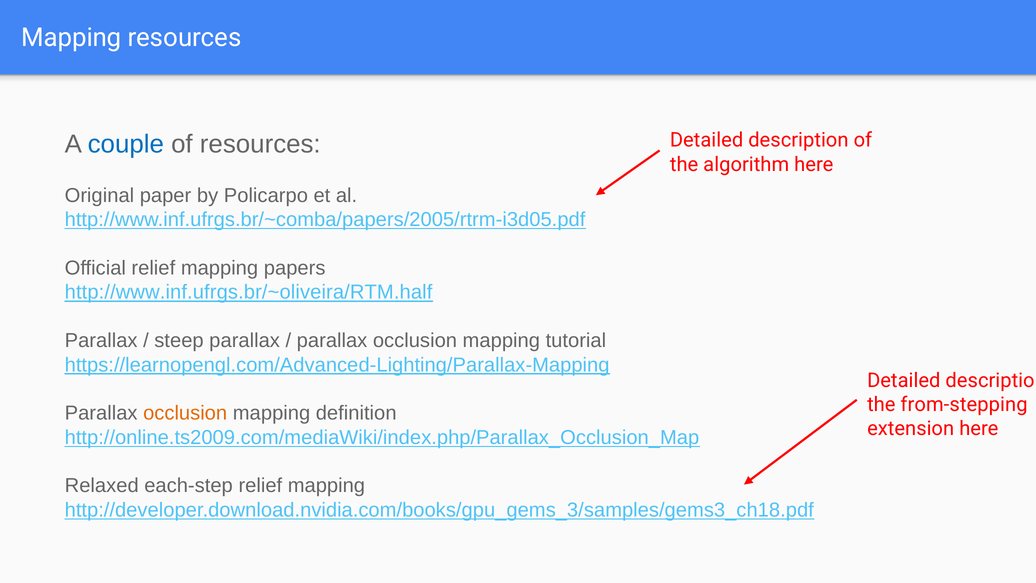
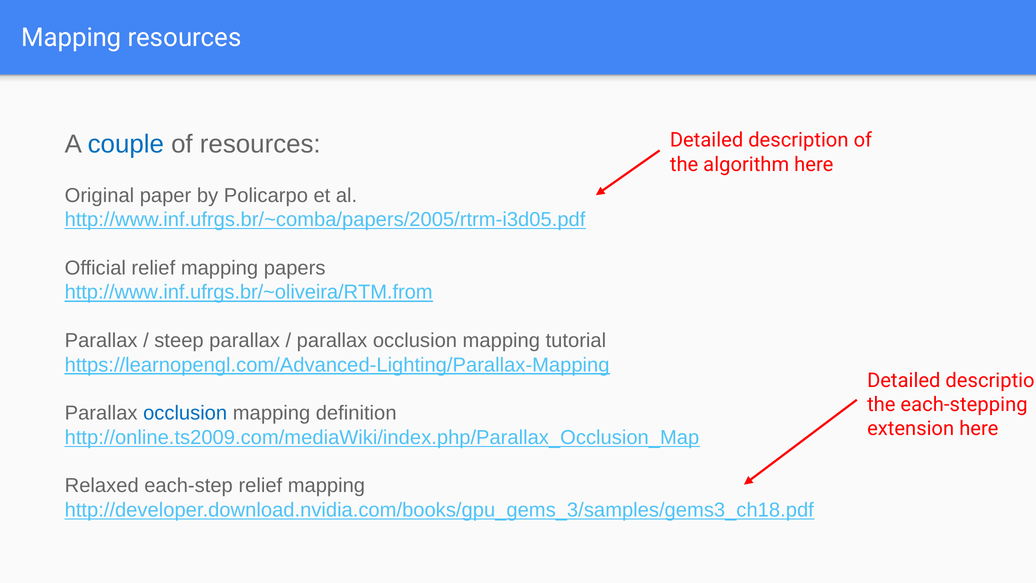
http://www.inf.ufrgs.br/~oliveira/RTM.half: http://www.inf.ufrgs.br/~oliveira/RTM.half -> http://www.inf.ufrgs.br/~oliveira/RTM.from (249, 292)
from-stepping: from-stepping -> each-stepping (964, 404)
occlusion colour: orange -> blue (185, 413)
